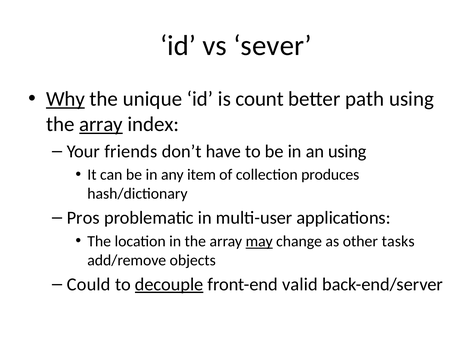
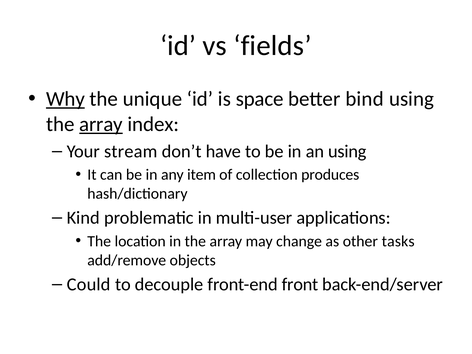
sever: sever -> fields (272, 46)
count: count -> space (260, 99)
path: path -> bind (365, 99)
friends: friends -> stream (131, 151)
Pros: Pros -> Kind (83, 218)
may underline: present -> none (259, 241)
decouple underline: present -> none (169, 284)
valid: valid -> front (300, 284)
